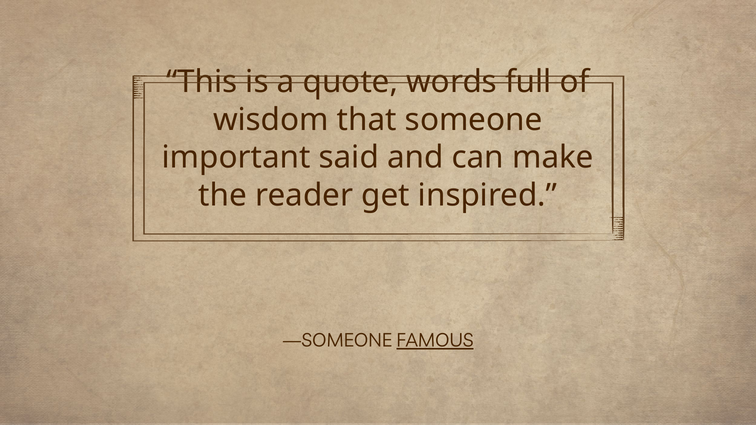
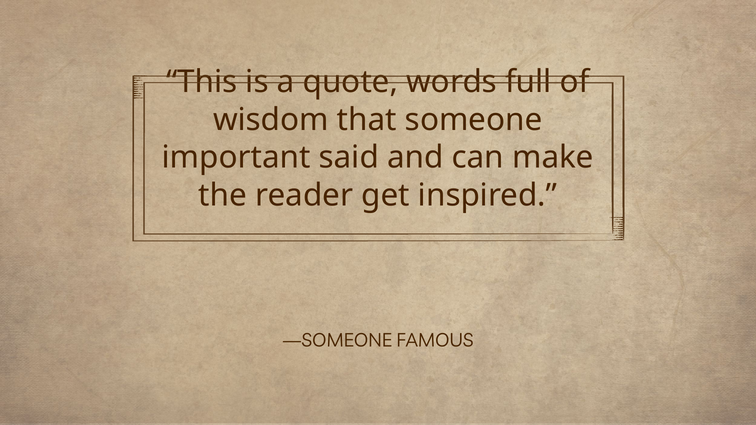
FAMOUS underline: present -> none (435, 341)
